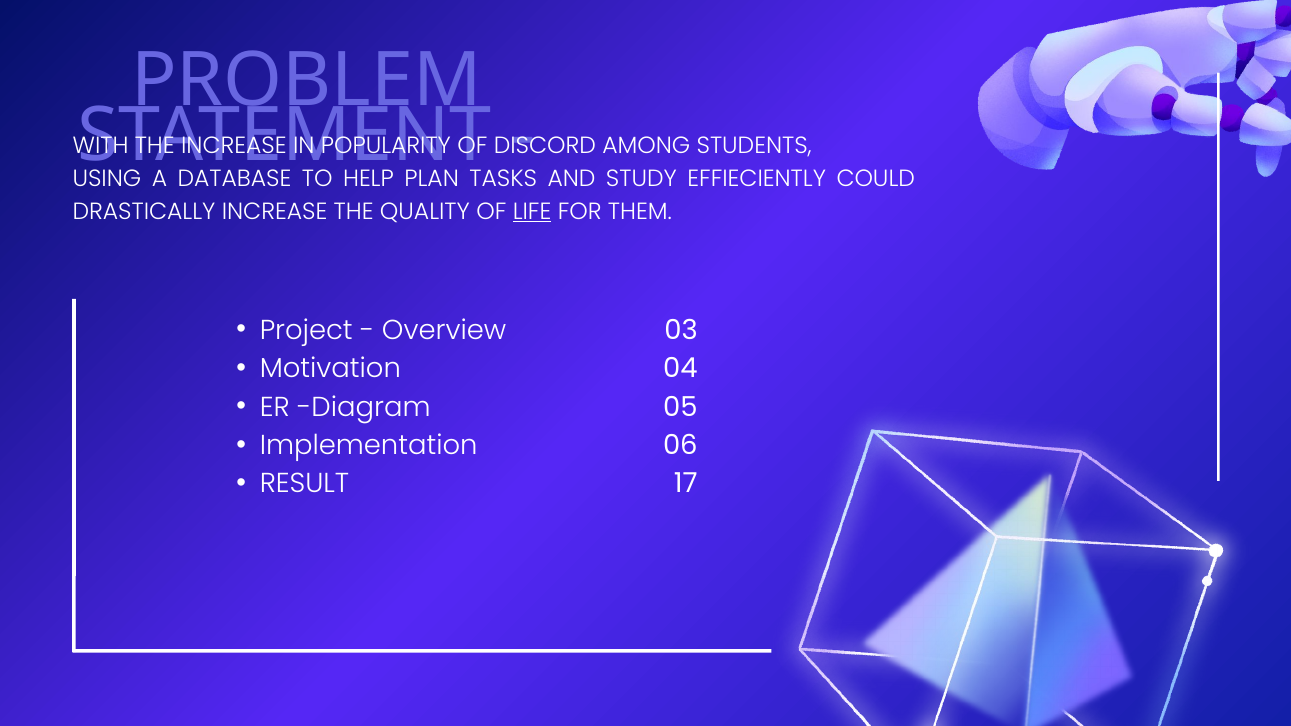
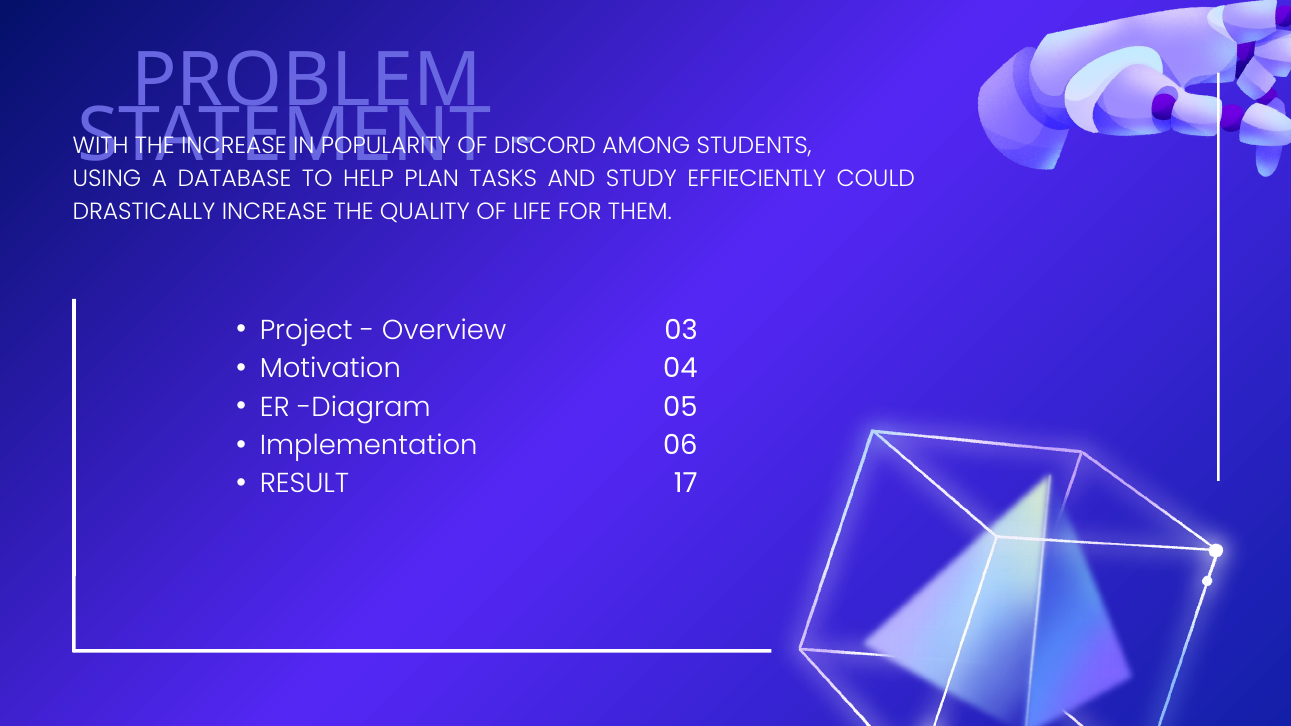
LIFE underline: present -> none (532, 212)
